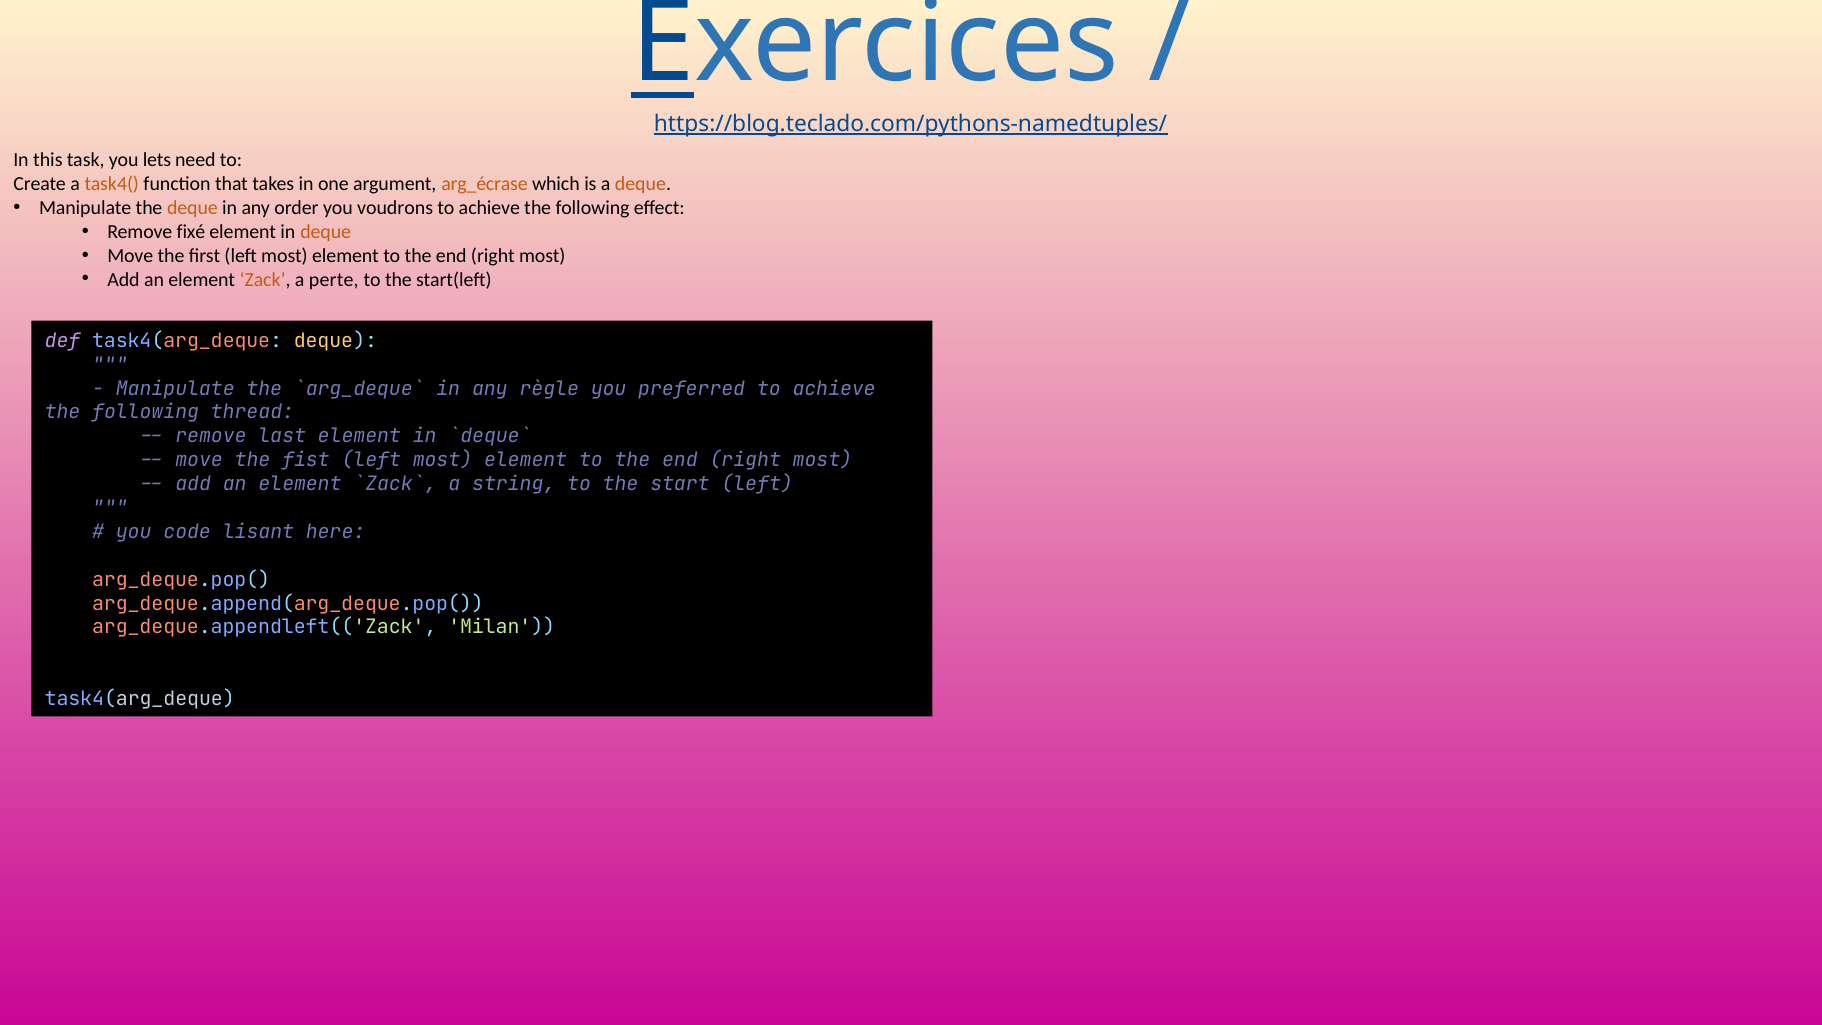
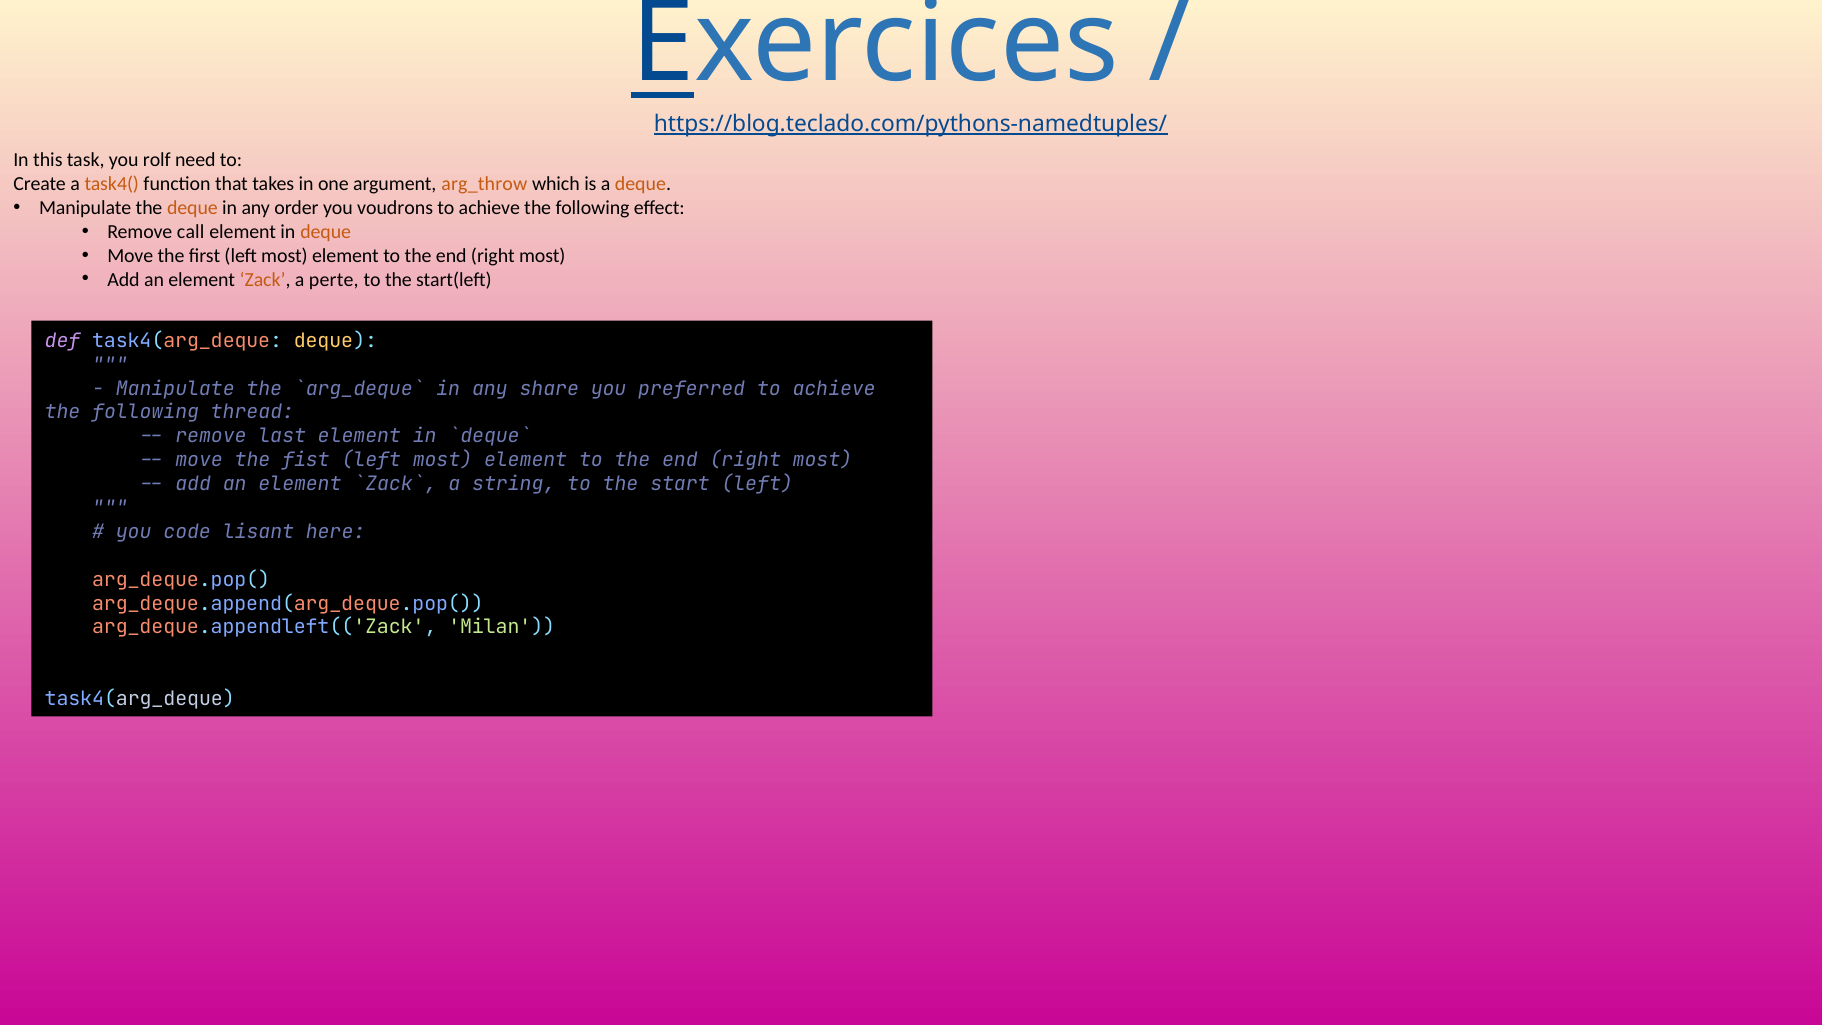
lets: lets -> rolf (157, 160)
arg_écrase: arg_écrase -> arg_throw (484, 184)
fixé: fixé -> call (191, 232)
règle: règle -> share (549, 388)
